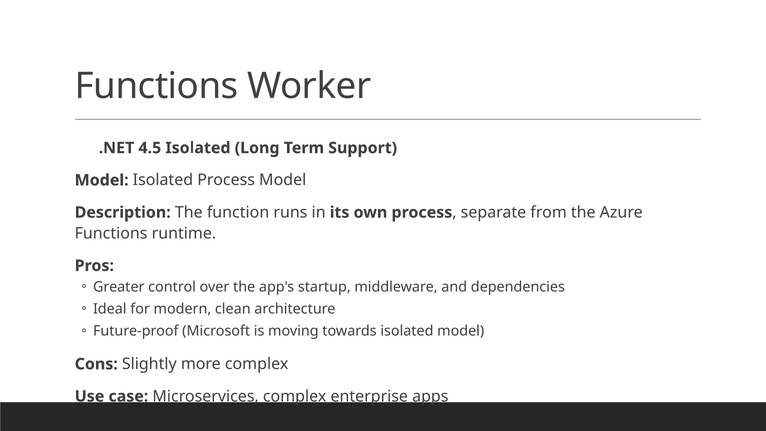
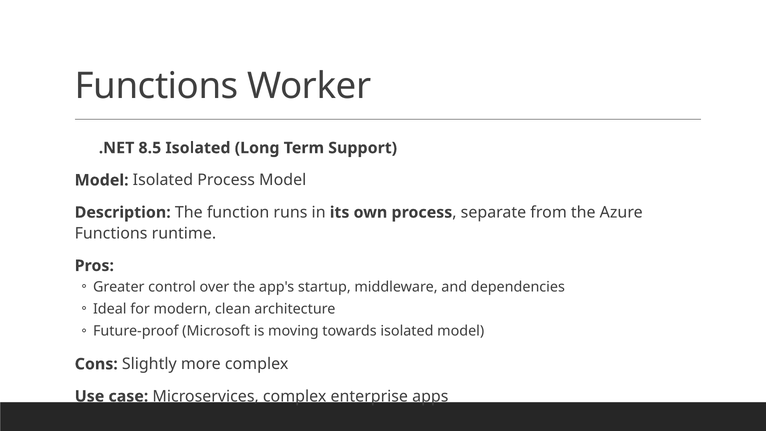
4.5: 4.5 -> 8.5 (150, 148)
